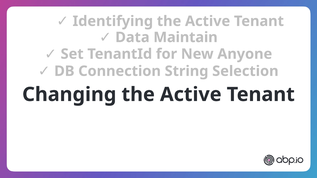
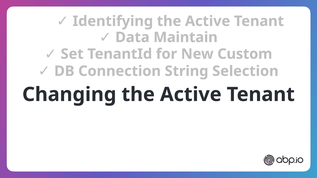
Anyone: Anyone -> Custom (245, 54)
